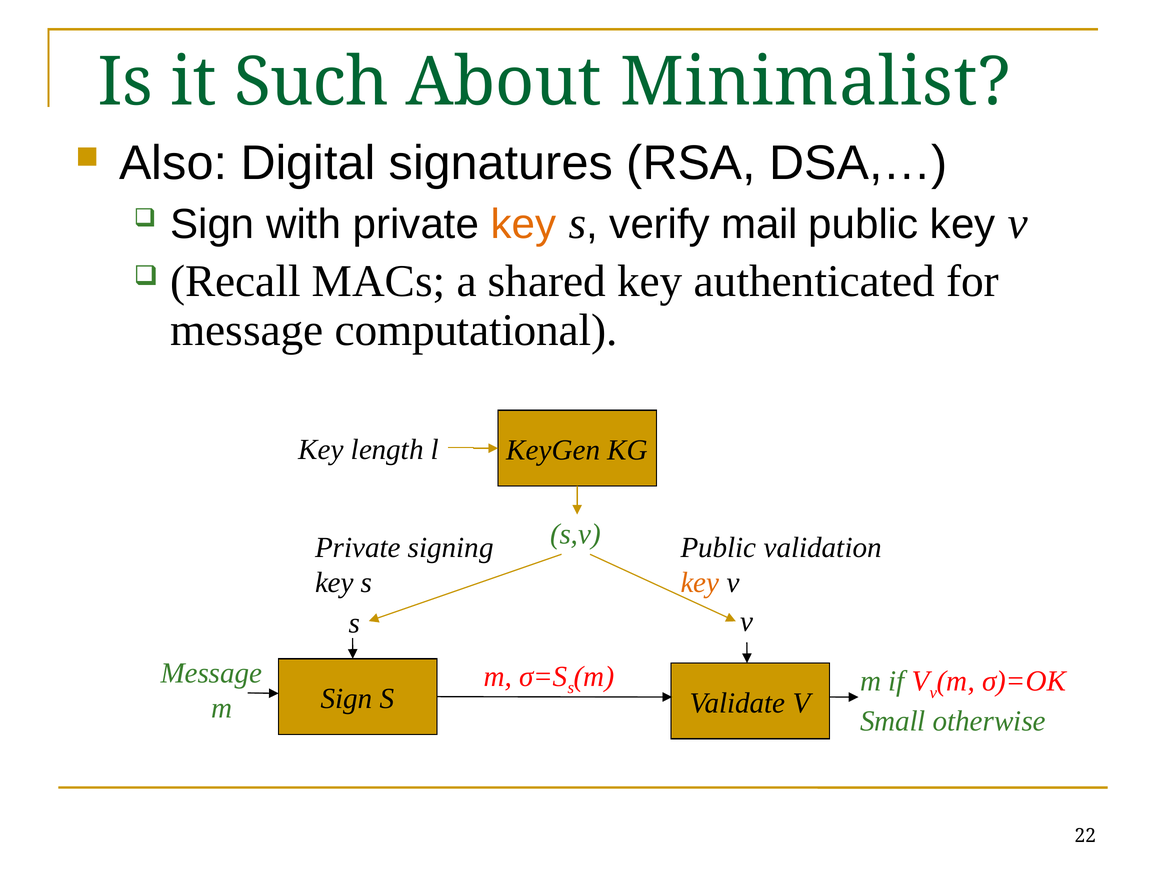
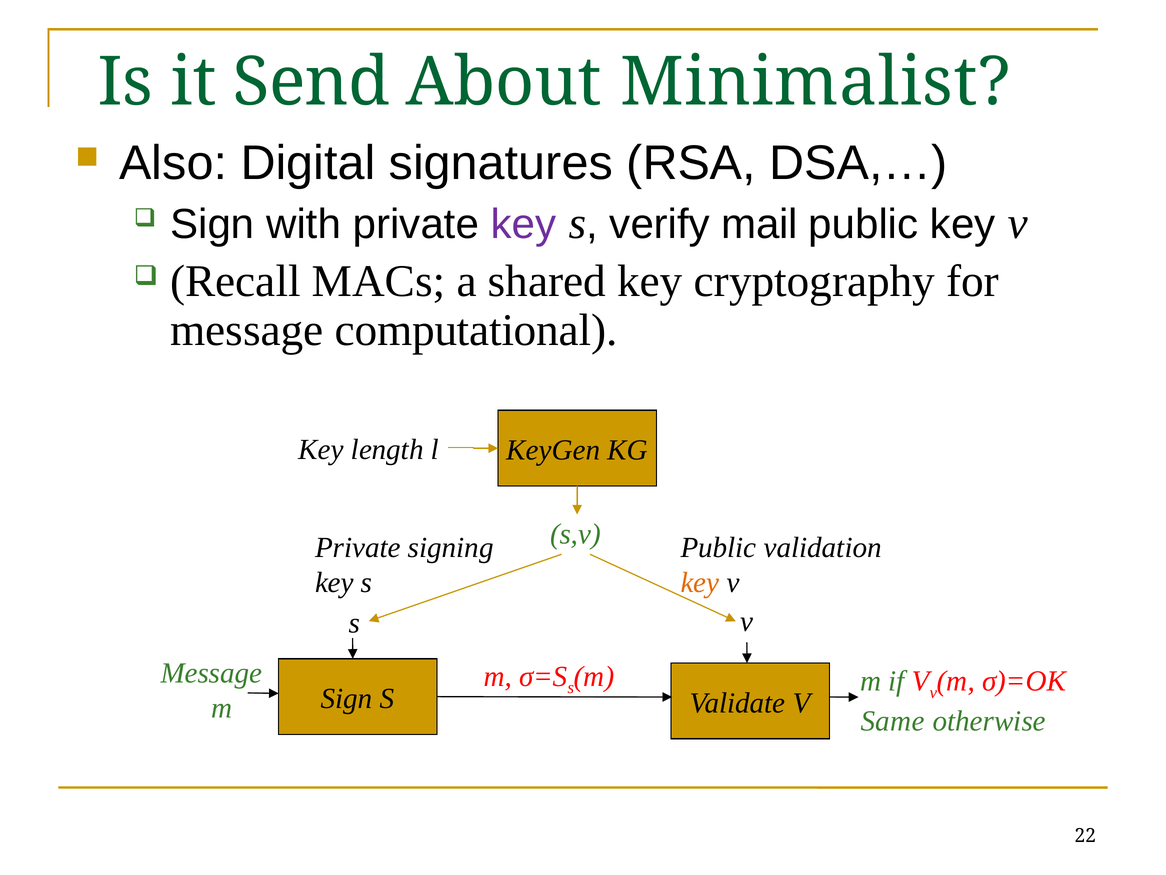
Such: Such -> Send (311, 82)
key colour: orange -> purple (523, 224)
authenticated: authenticated -> cryptography (814, 281)
Small: Small -> Same (893, 721)
